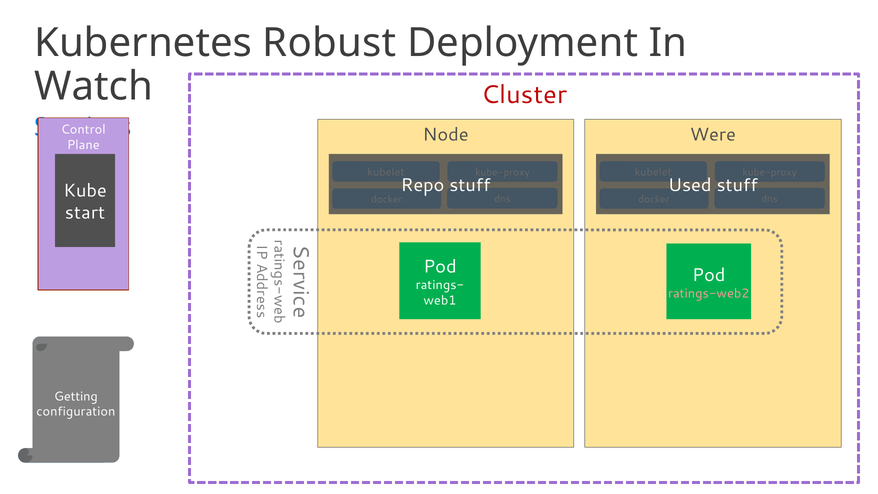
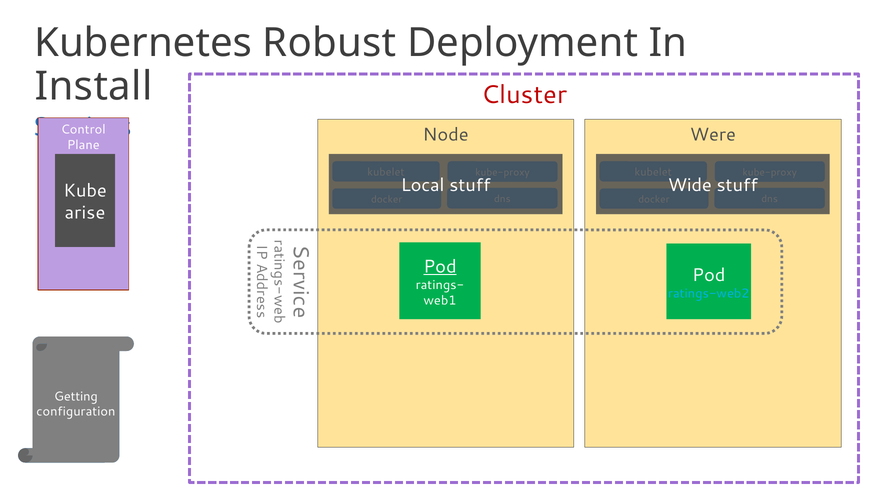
Watch: Watch -> Install (94, 86)
Repo: Repo -> Local (423, 185)
Used: Used -> Wide (690, 185)
start: start -> arise (85, 213)
Pod underline: none -> present (440, 267)
ratings-web2 colour: pink -> light blue (709, 293)
